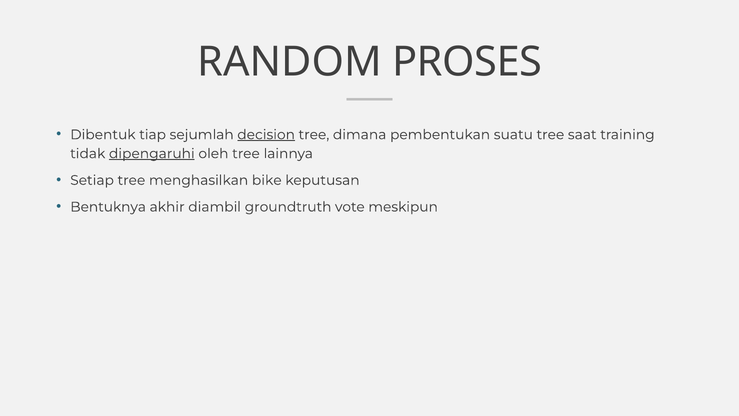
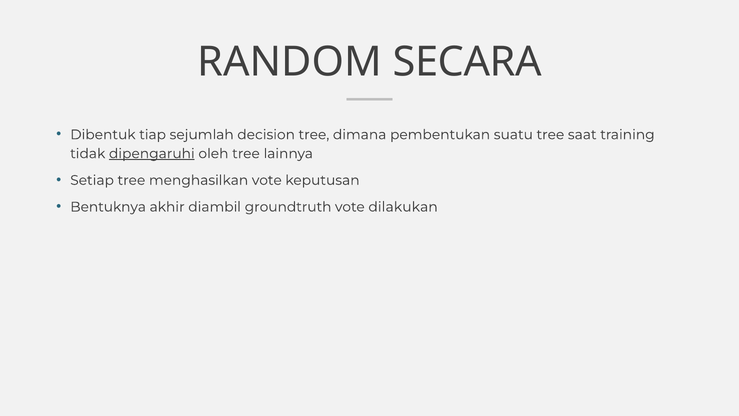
PROSES: PROSES -> SECARA (467, 62)
decision underline: present -> none (266, 135)
menghasilkan bike: bike -> vote (267, 180)
meskipun: meskipun -> dilakukan (403, 207)
